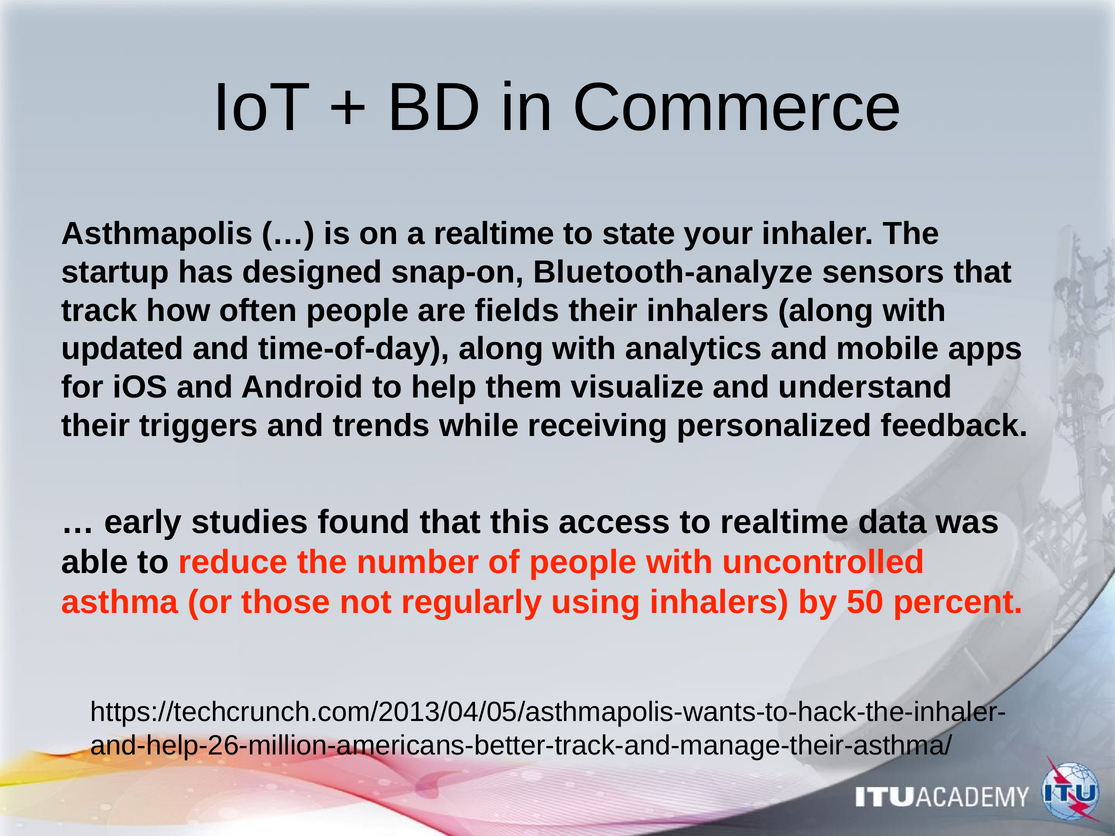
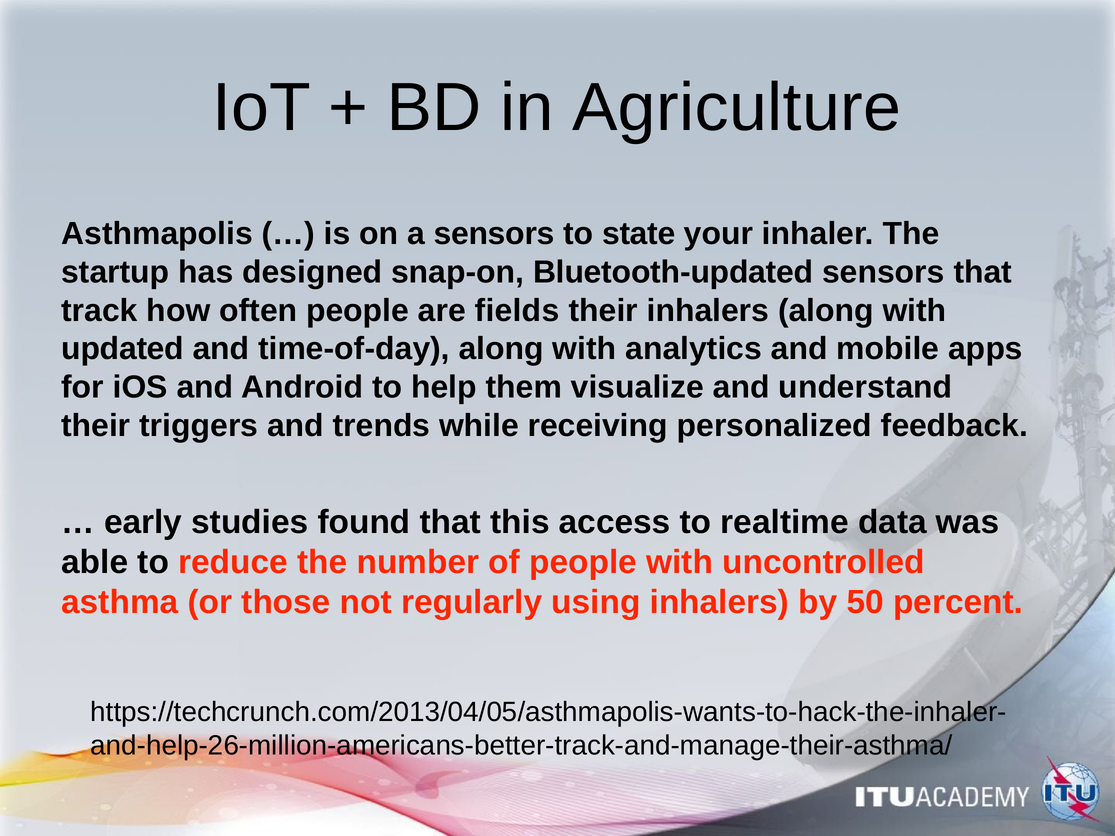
Commerce: Commerce -> Agriculture (737, 108)
a realtime: realtime -> sensors (494, 234)
Bluetooth-analyze: Bluetooth-analyze -> Bluetooth-updated (673, 272)
